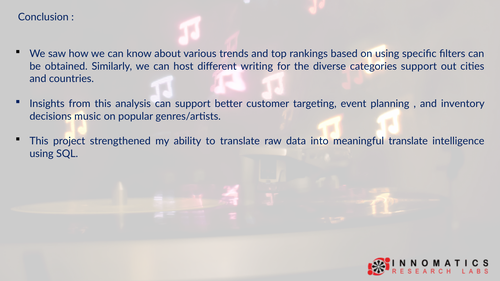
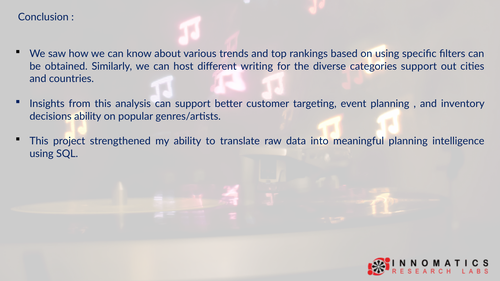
decisions music: music -> ability (88, 116)
meaningful translate: translate -> planning (408, 141)
